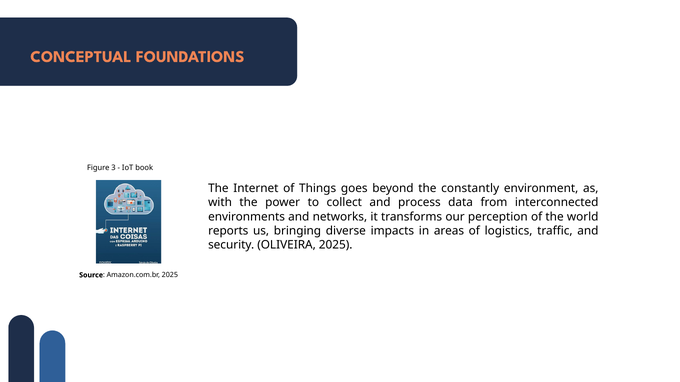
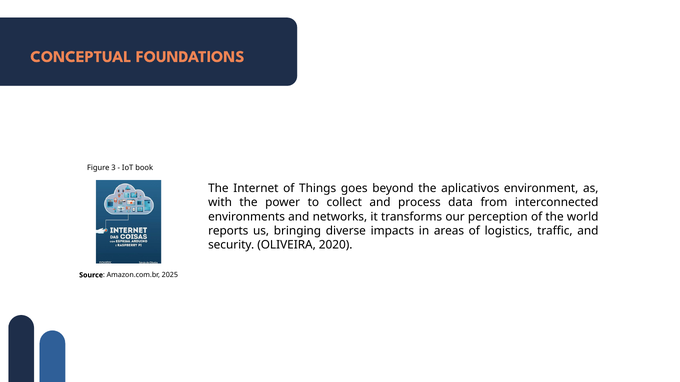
constantly: constantly -> aplicativos (470, 189)
OLIVEIRA 2025: 2025 -> 2020 (336, 245)
